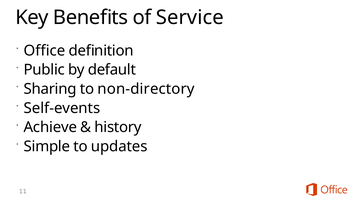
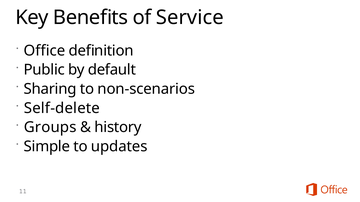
non-directory: non-directory -> non-scenarios (146, 89)
Self-events: Self-events -> Self-delete (62, 108)
Achieve: Achieve -> Groups (50, 128)
